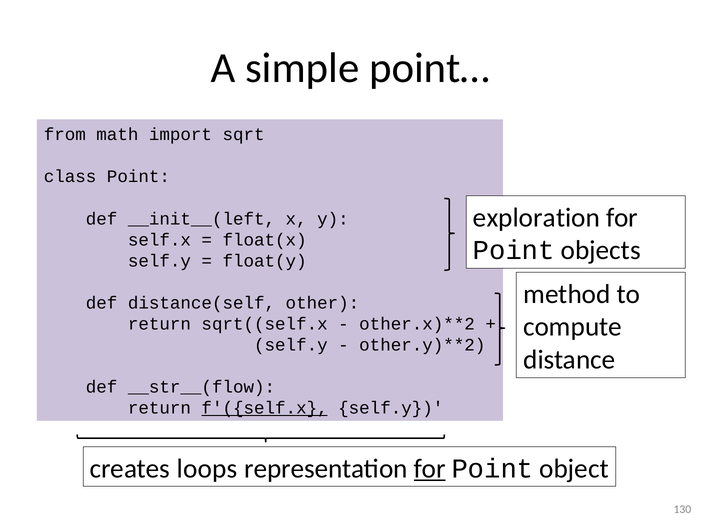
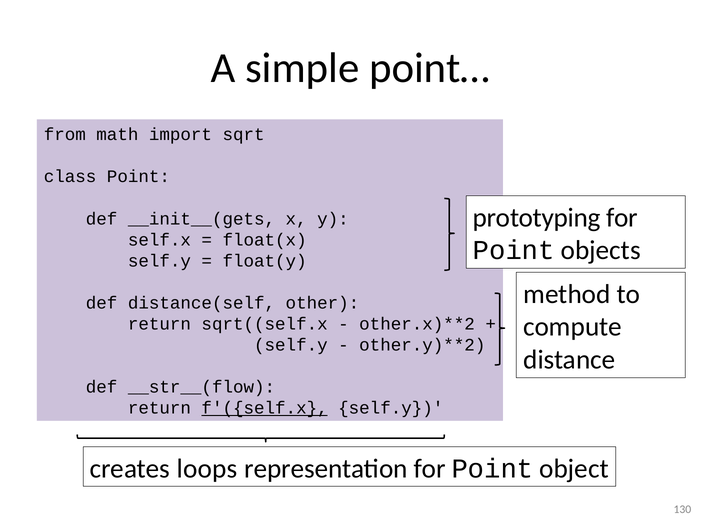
exploration: exploration -> prototyping (537, 217)
__init__(left: __init__(left -> __init__(gets (201, 219)
for underline: present -> none (430, 468)
